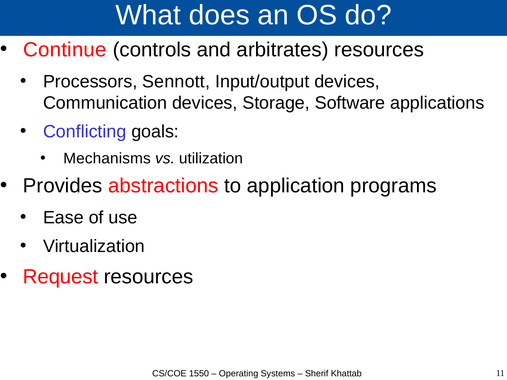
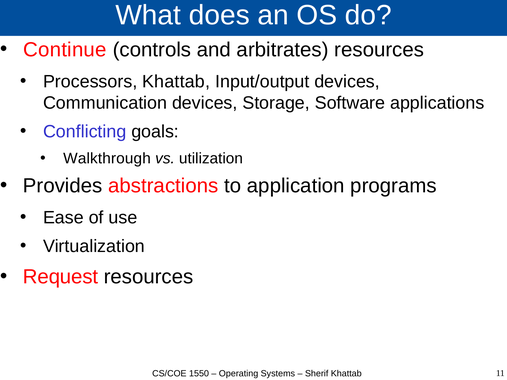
Processors Sennott: Sennott -> Khattab (176, 82)
Mechanisms: Mechanisms -> Walkthrough (107, 159)
